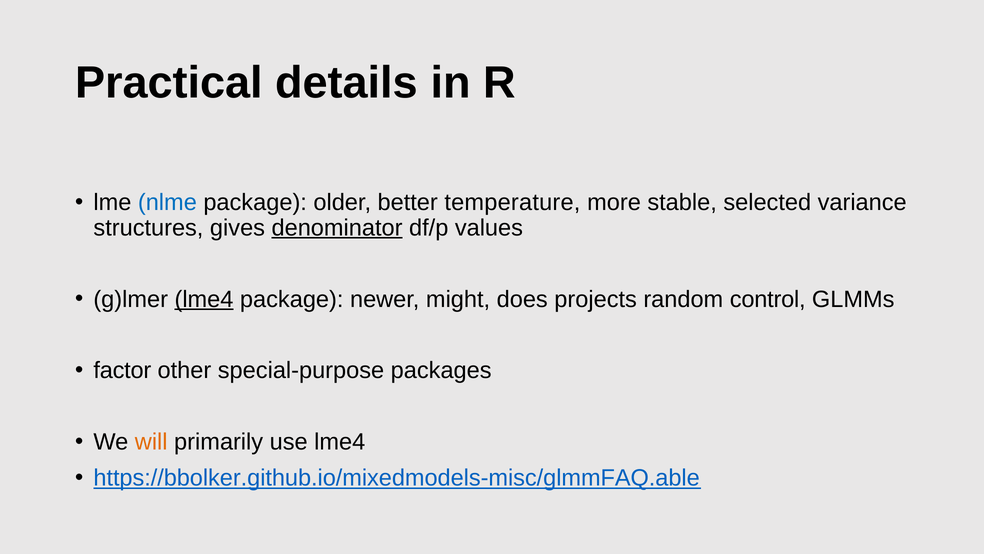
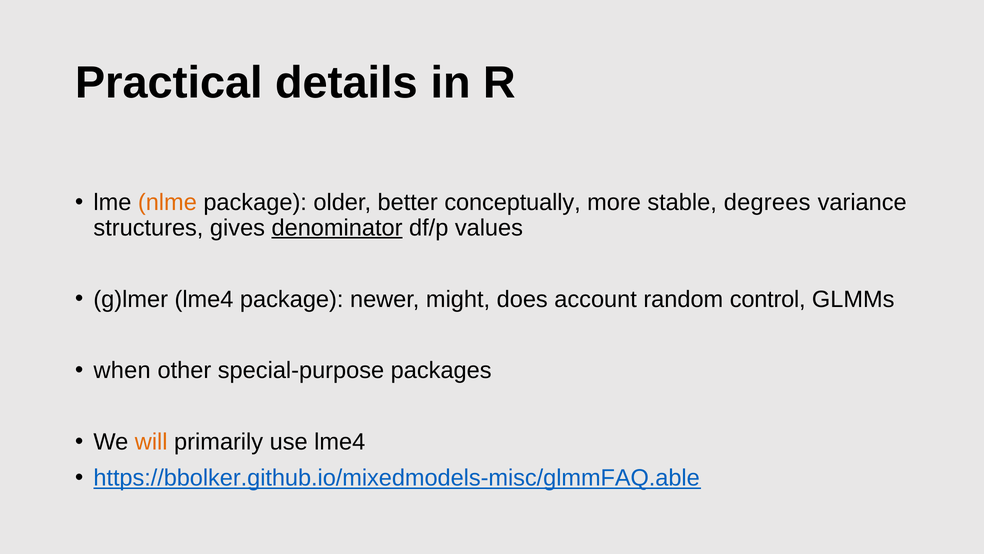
nlme colour: blue -> orange (167, 202)
temperature: temperature -> conceptually (513, 202)
selected: selected -> degrees (767, 202)
lme4 underline: present -> none (204, 299)
projects: projects -> account (596, 299)
factor: factor -> when (122, 370)
